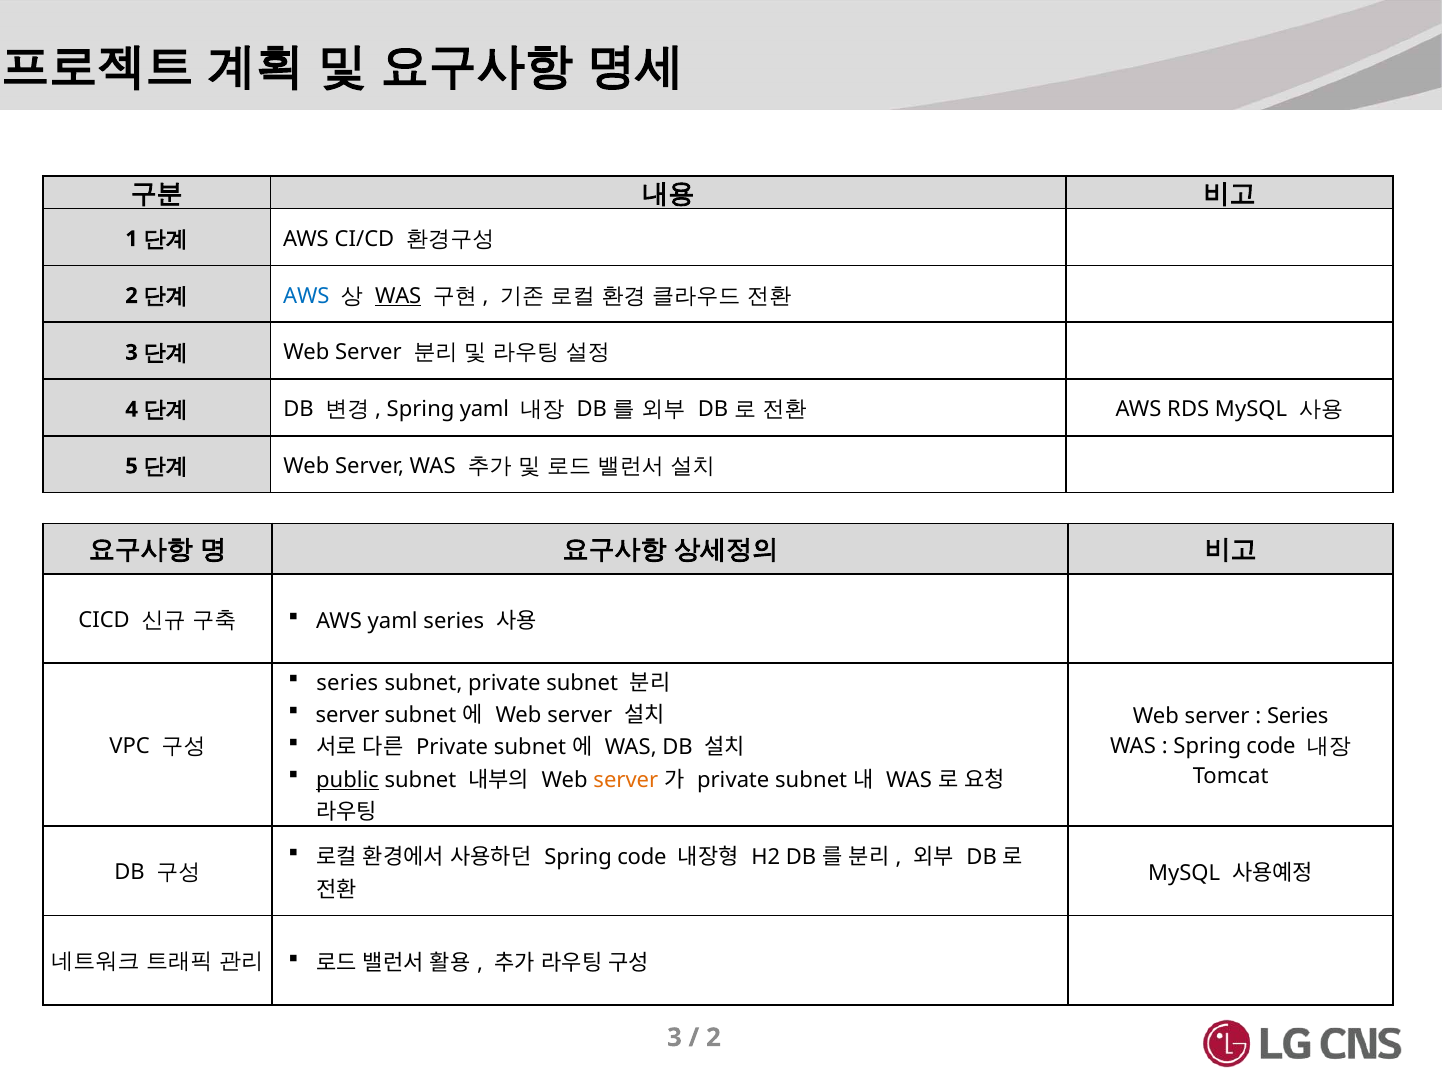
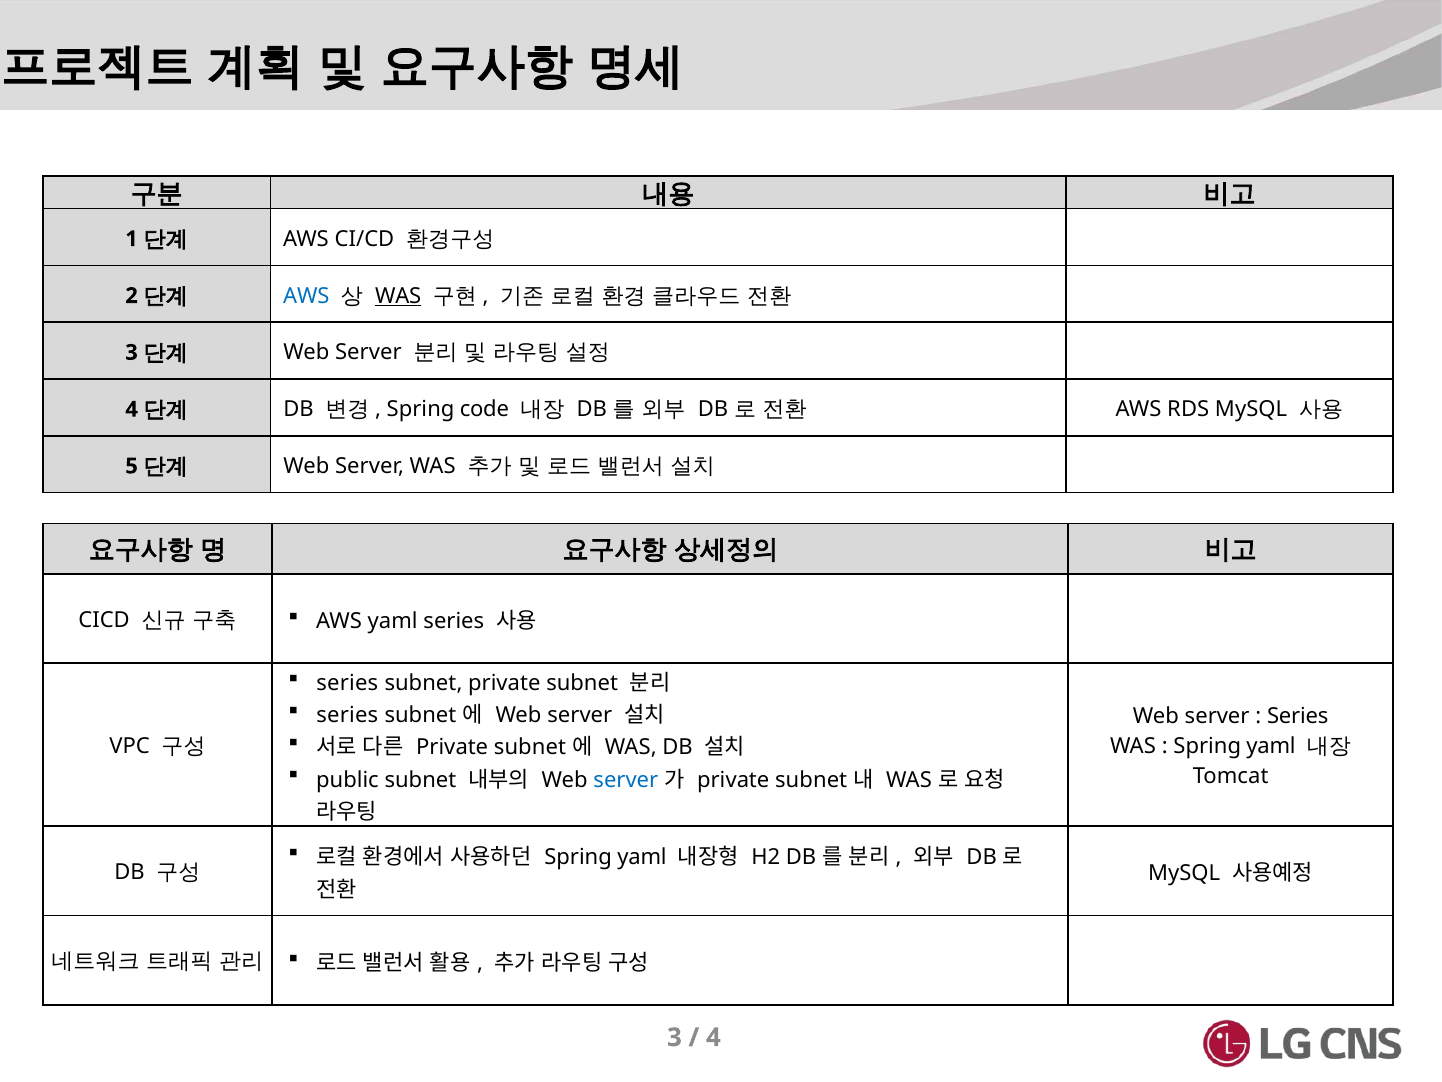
Spring yaml: yaml -> code (484, 409)
server: server -> series (347, 715)
code: code -> yaml (1271, 746)
public underline: present -> none (347, 780)
server colour: orange -> blue (626, 780)
code: code -> yaml (642, 857)
2: 2 -> 4 (713, 1037)
